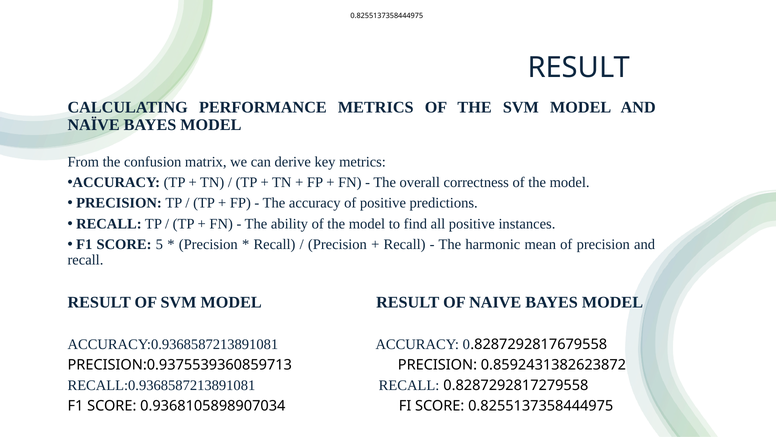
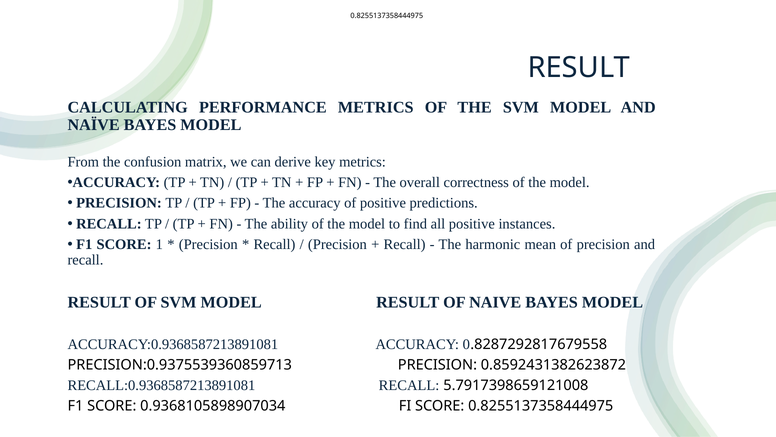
5: 5 -> 1 (159, 244)
0.8287292817279558: 0.8287292817279558 -> 5.7917398659121008 (516, 385)
